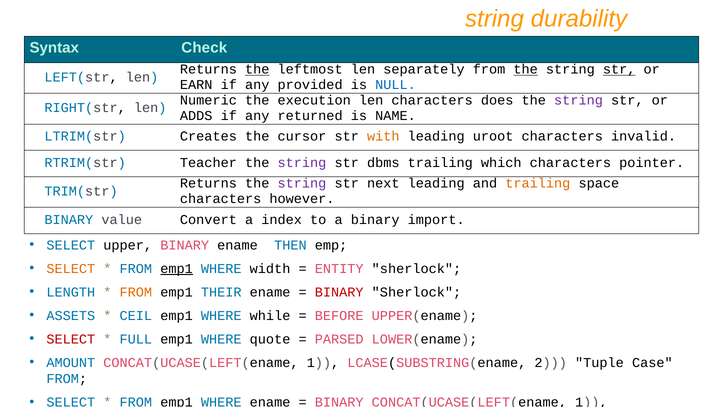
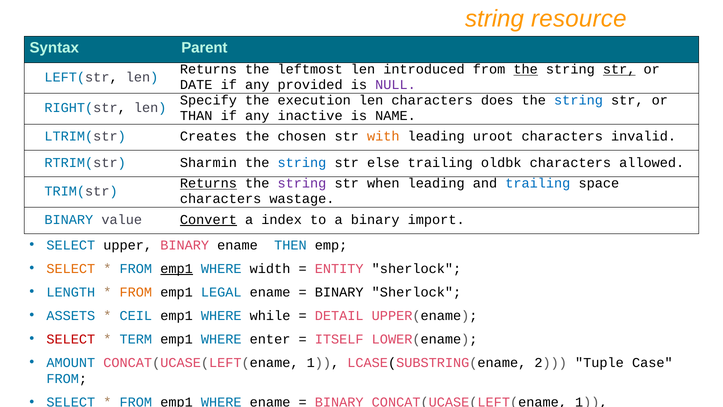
durability: durability -> resource (579, 19)
Check: Check -> Parent (204, 48)
the underline: present -> none (257, 69)
separately: separately -> introduced (424, 69)
EARN: EARN -> DATE (196, 85)
NULL colour: blue -> purple (396, 85)
Numeric: Numeric -> Specify (208, 100)
string colour: purple -> blue (579, 100)
ADDS: ADDS -> THAN (196, 115)
returned: returned -> inactive (310, 115)
cursor: cursor -> chosen (302, 136)
Teacher: Teacher -> Sharmin (208, 162)
string colour: purple -> blue (302, 162)
dbms: dbms -> else (383, 162)
which: which -> oldbk (501, 162)
pointer: pointer -> allowed (652, 162)
Returns underline: none -> present (208, 183)
next: next -> when (383, 183)
trailing colour: orange -> blue (538, 183)
however: however -> wastage (302, 199)
Convert underline: none -> present (208, 219)
THEIR: THEIR -> LEGAL (221, 292)
BINARY colour: red -> black (339, 292)
BEFORE: BEFORE -> DETAIL (339, 315)
FULL: FULL -> TERM (136, 339)
quote: quote -> enter (270, 339)
PARSED: PARSED -> ITSELF (339, 339)
